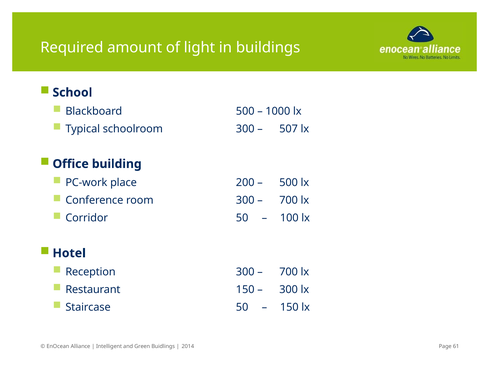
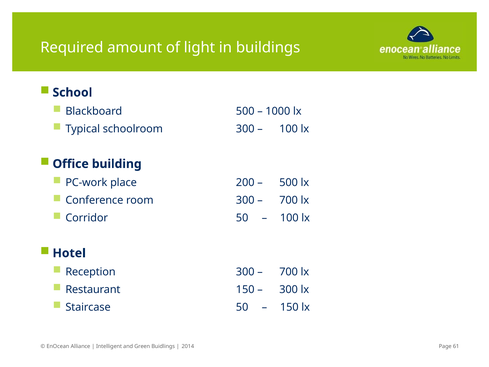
507: 507 -> 100 (289, 129)
